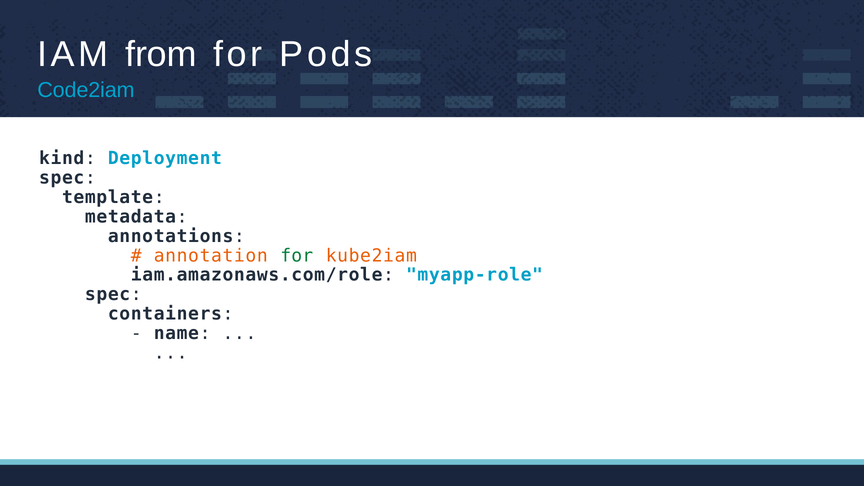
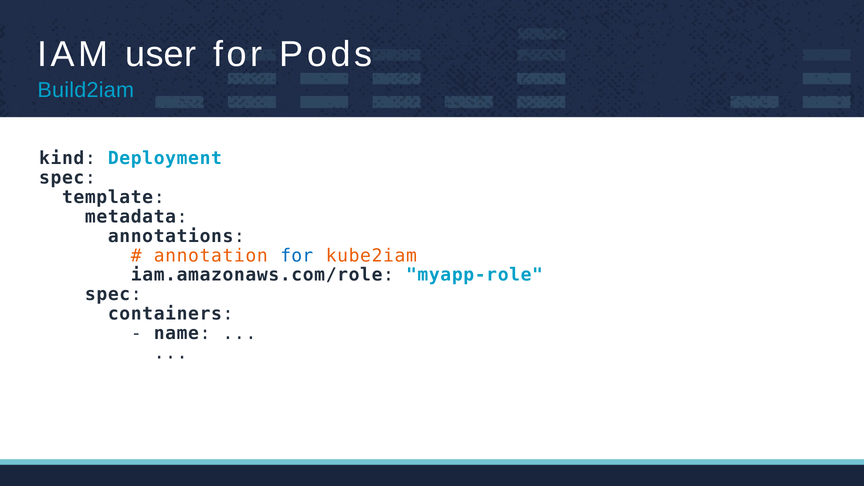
from: from -> user (161, 54)
Code2iam: Code2iam -> Build2iam (86, 90)
for colour: green -> blue (297, 256)
